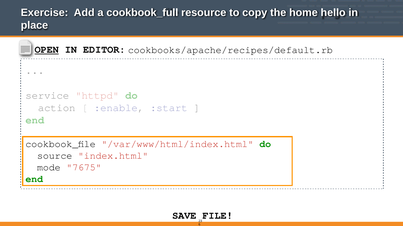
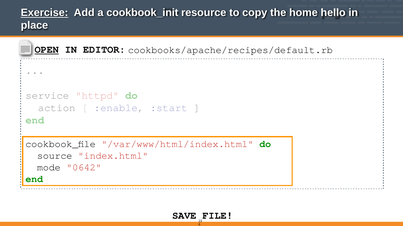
Exercise underline: none -> present (45, 13)
cookbook_full: cookbook_full -> cookbook_init (142, 13)
7675: 7675 -> 0642 (84, 168)
